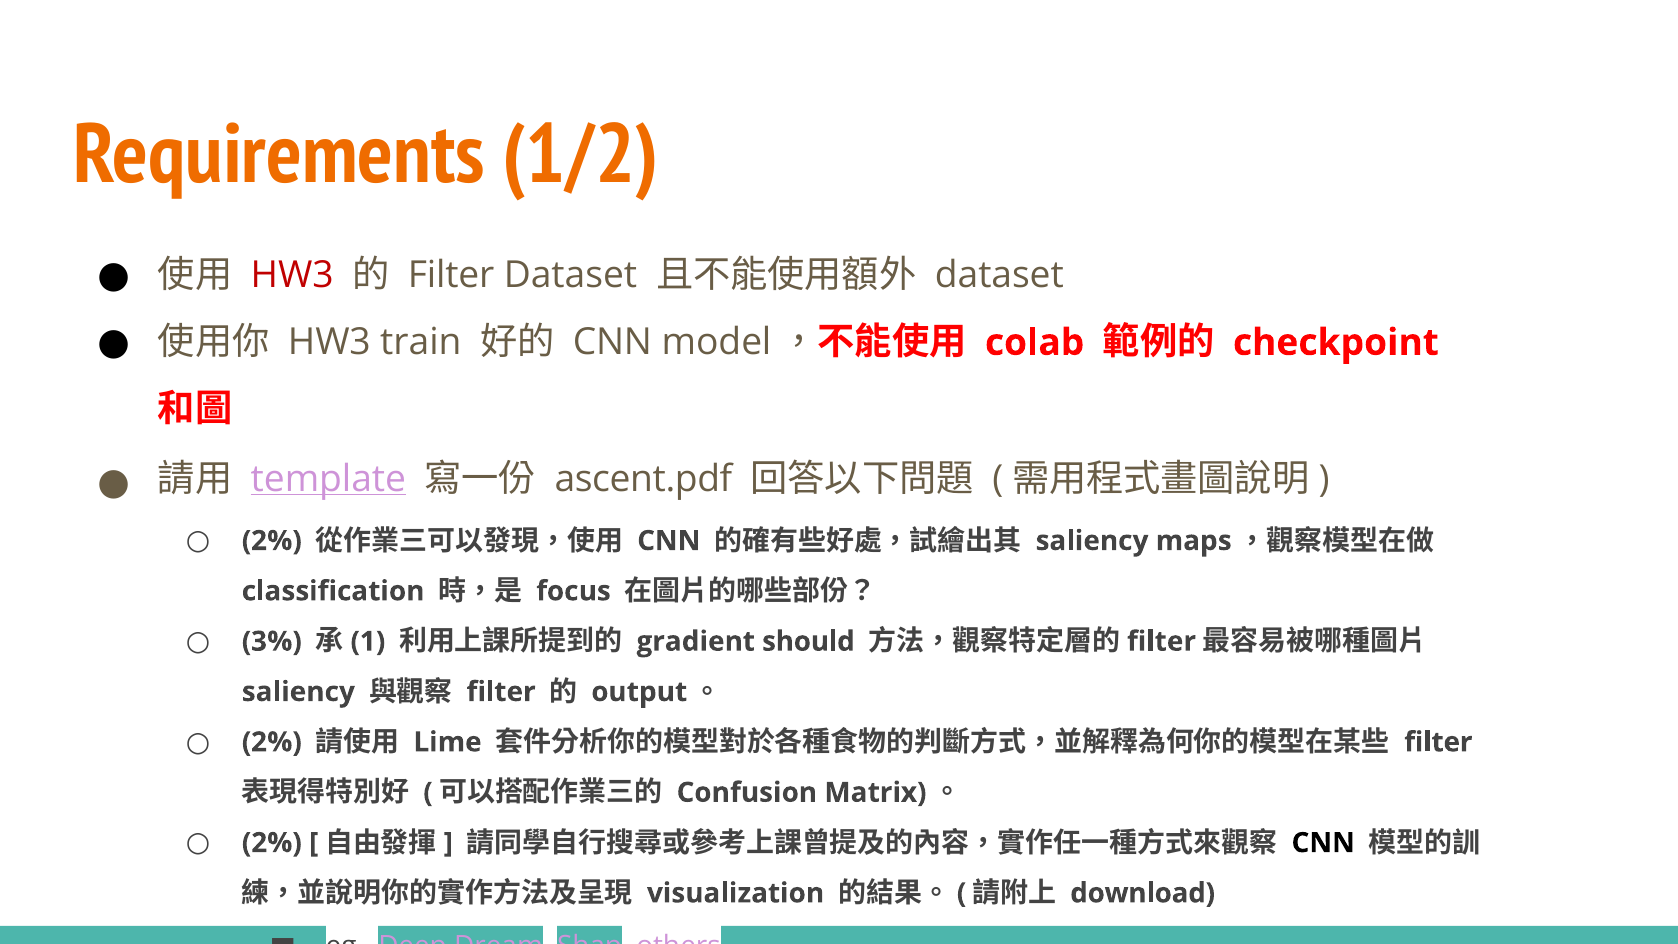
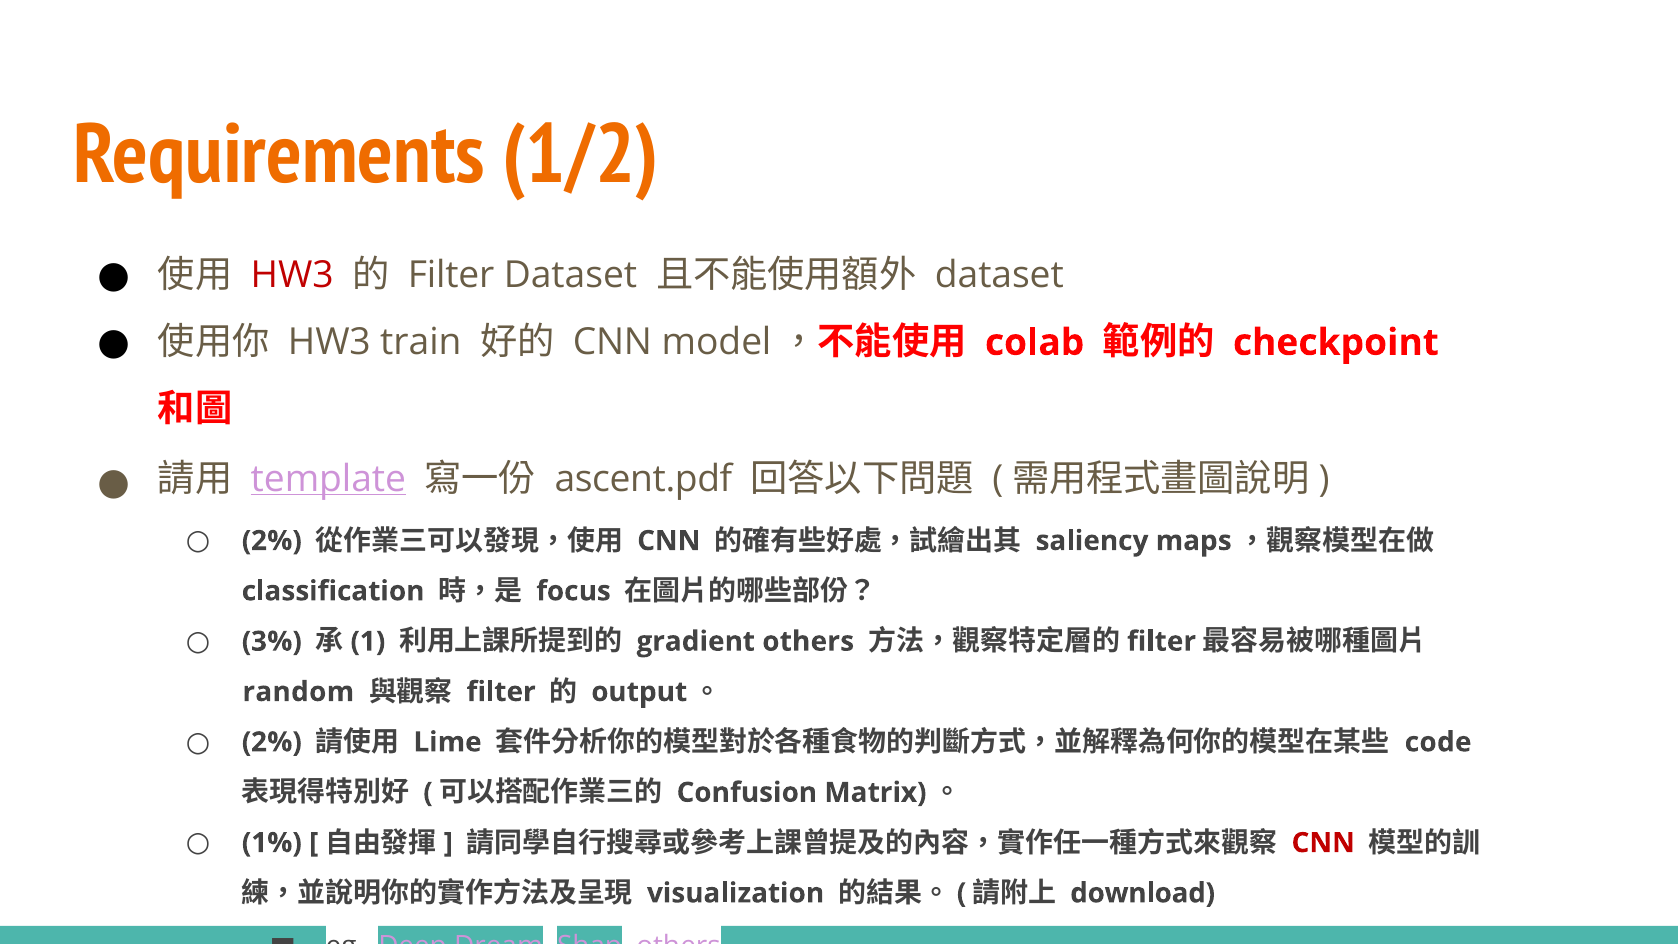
gradient should: should -> others (808, 641)
saliency: saliency -> random (298, 692)
filter: filter -> code (1438, 742)
2%: 2% -> 1% (272, 843)
CNN colour: black -> red (1323, 843)
